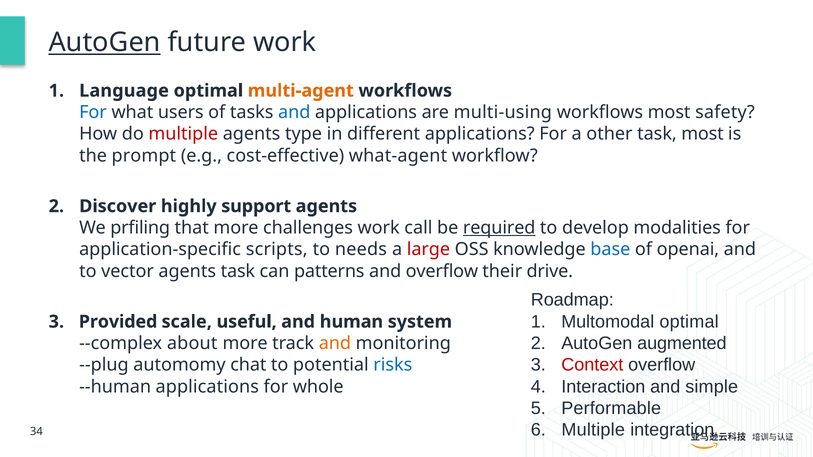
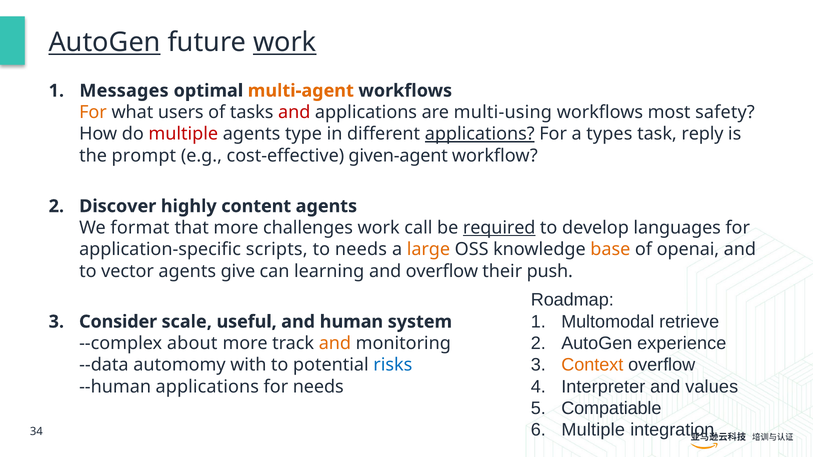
work underline: none -> present (285, 43)
Language: Language -> Messages (124, 91)
For colour: blue -> orange (93, 112)
and colour: blue -> red (294, 112)
applications underline: none -> present (480, 134)
other: other -> types (609, 134)
task most: most -> reply (702, 134)
what-agent: what-agent -> given-agent (398, 156)
support: support -> content (256, 206)
prfiling: prfiling -> format (140, 228)
modalities: modalities -> languages (677, 228)
large colour: red -> orange (428, 250)
base colour: blue -> orange (610, 250)
agents task: task -> give (238, 271)
patterns: patterns -> learning (329, 271)
drive: drive -> push (550, 271)
Multomodal optimal: optimal -> retrieve (689, 322)
Provided: Provided -> Consider (118, 322)
augmented: augmented -> experience (682, 344)
Context colour: red -> orange (592, 365)
--plug: --plug -> --data (104, 365)
chat: chat -> with (248, 365)
Interaction: Interaction -> Interpreter (603, 387)
simple: simple -> values (712, 387)
for whole: whole -> needs (318, 387)
Performable: Performable -> Compatiable (611, 409)
